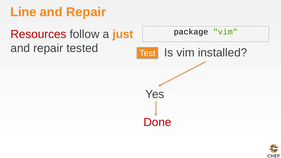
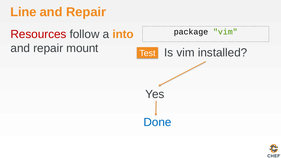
just: just -> into (123, 34)
tested: tested -> mount (82, 48)
Done colour: red -> blue (158, 122)
